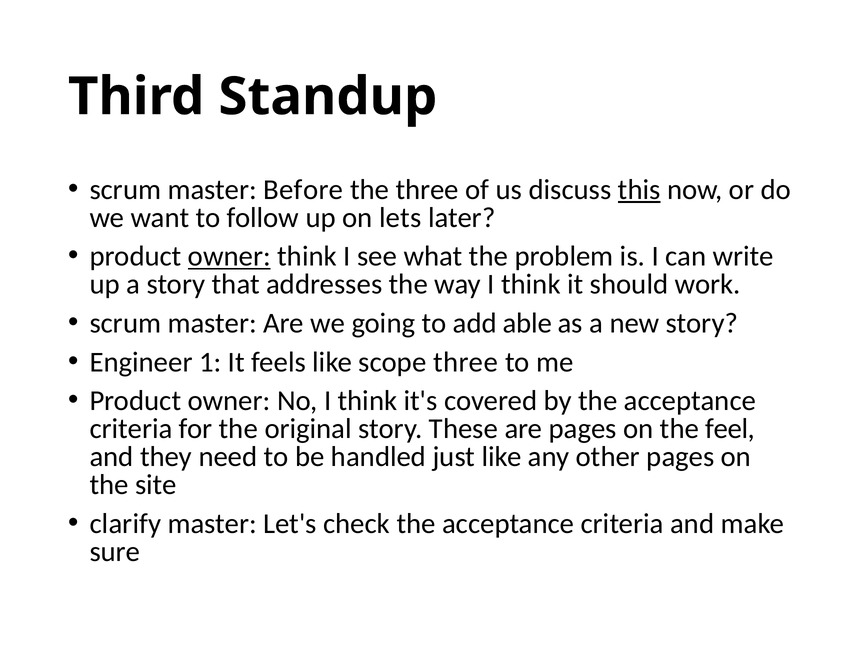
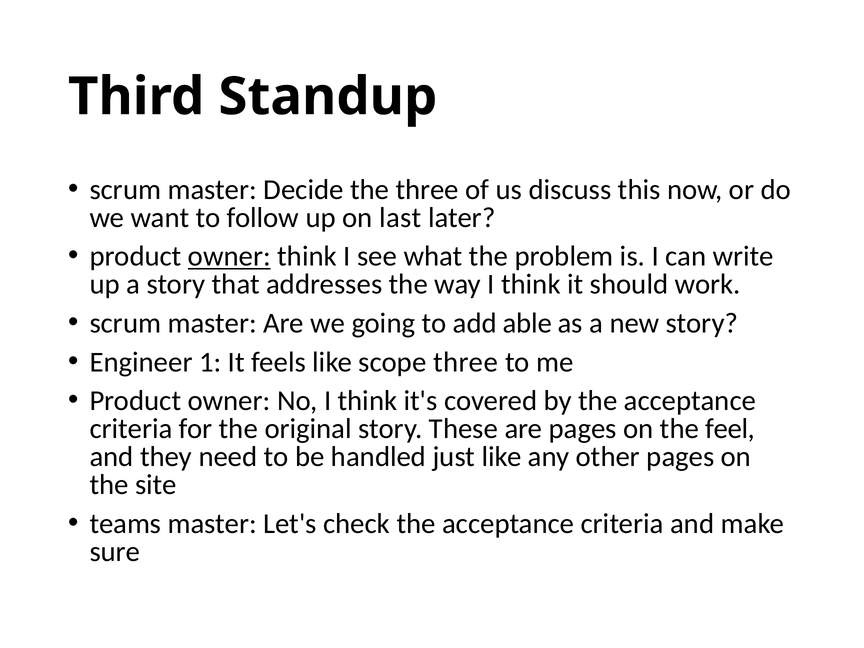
Before: Before -> Decide (303, 190)
this underline: present -> none (639, 190)
lets: lets -> last (400, 218)
clarify: clarify -> teams (125, 524)
